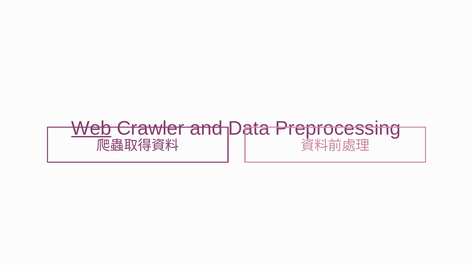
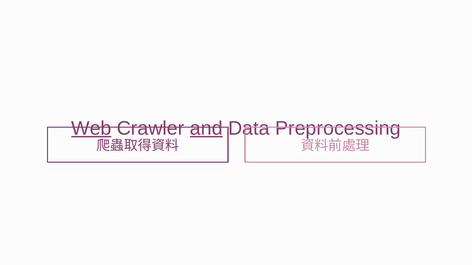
and underline: none -> present (206, 129)
